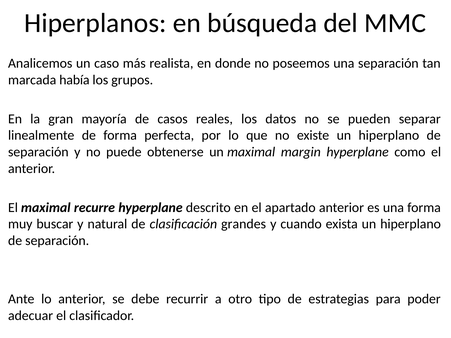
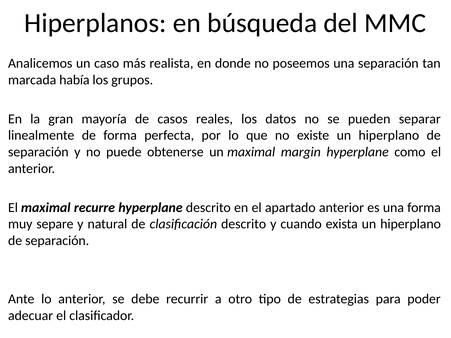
buscar: buscar -> separe (55, 224)
clasificación grandes: grandes -> descrito (244, 224)
